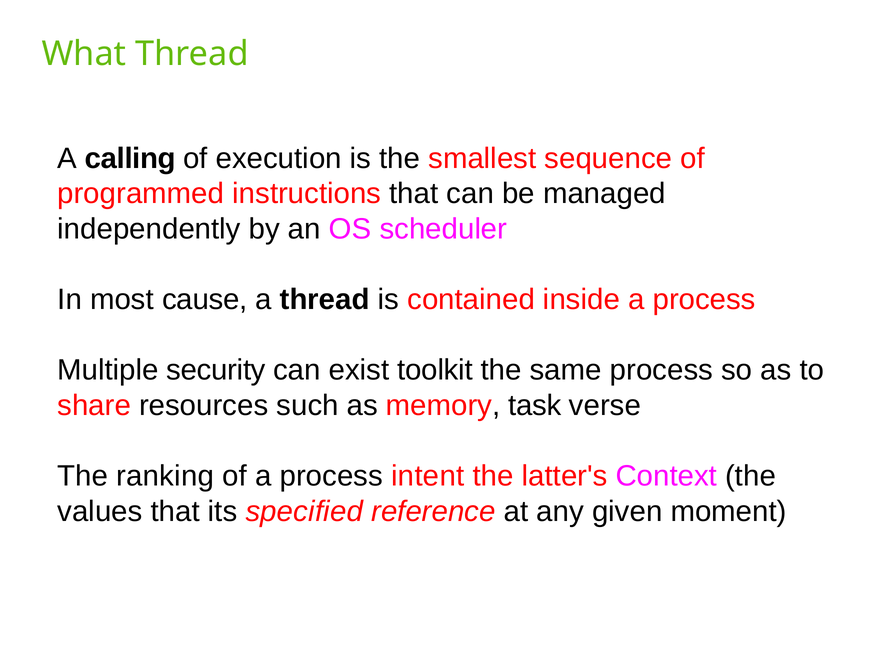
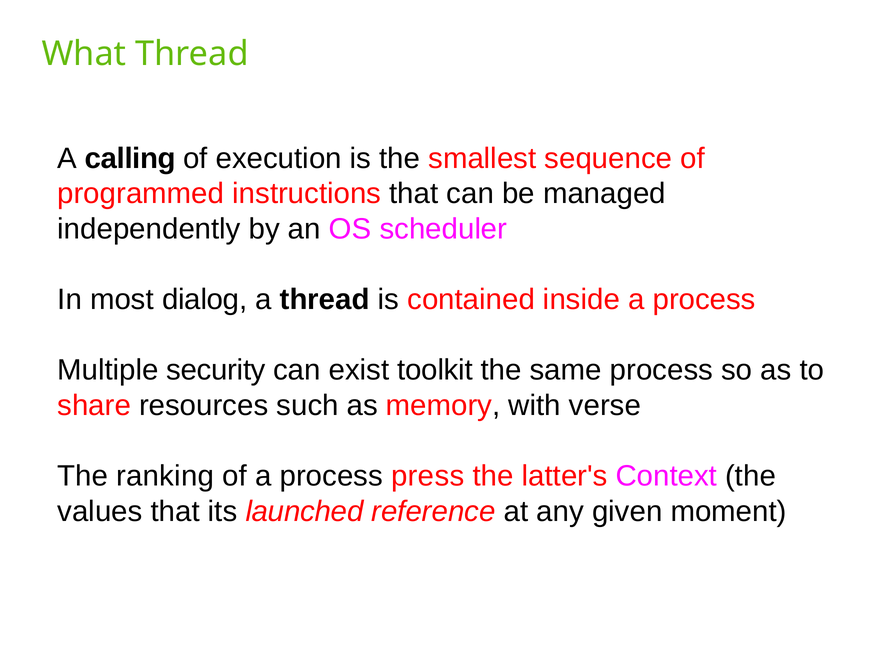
cause: cause -> dialog (205, 300)
task: task -> with (535, 406)
intent: intent -> press (428, 476)
specified: specified -> launched (304, 512)
